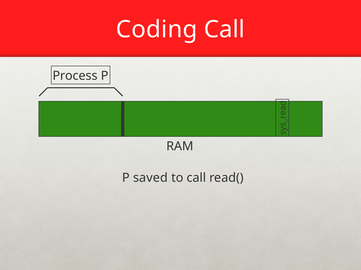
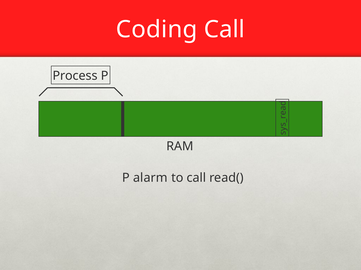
saved: saved -> alarm (150, 178)
